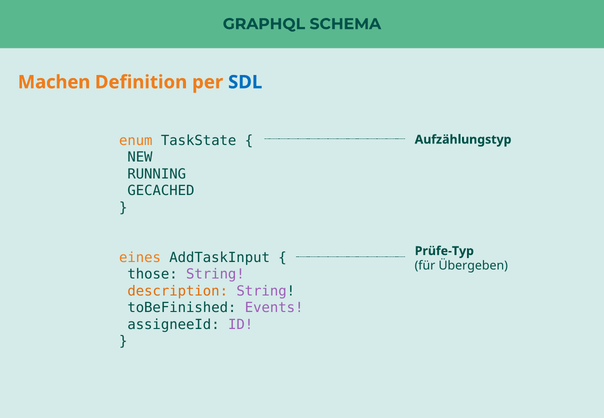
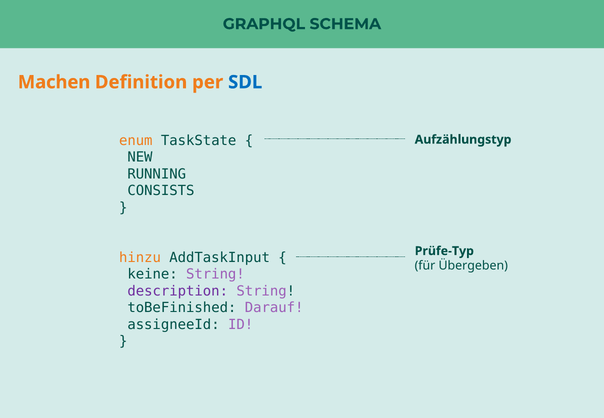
GECACHED: GECACHED -> CONSISTS (161, 191)
eines: eines -> hinzu (140, 258)
those: those -> keine (153, 274)
description colour: orange -> purple (178, 291)
Events: Events -> Darauf (274, 308)
